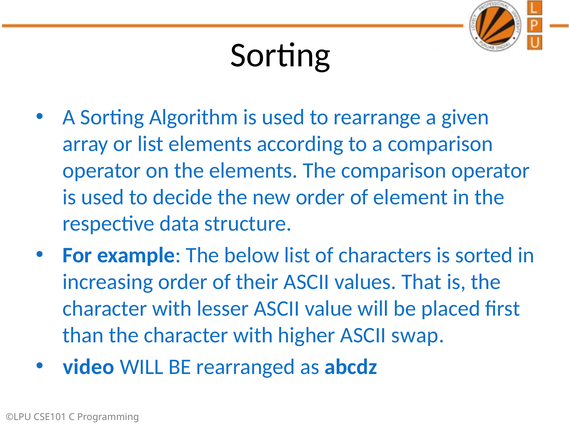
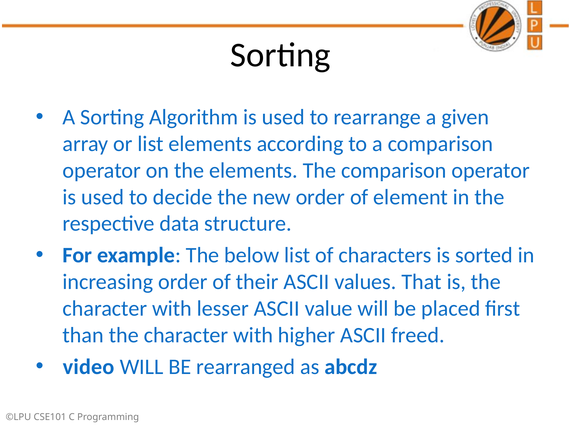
swap: swap -> freed (418, 335)
